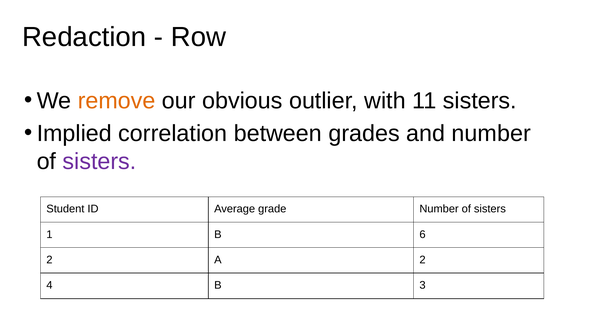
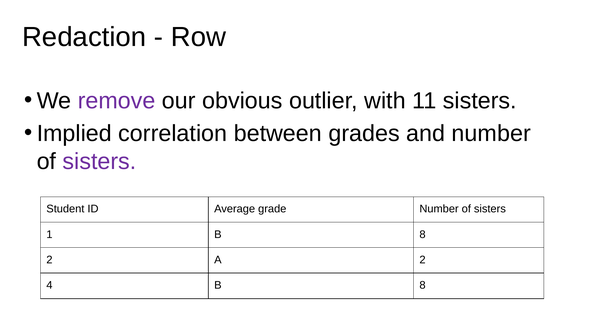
remove colour: orange -> purple (117, 101)
1 B 6: 6 -> 8 (423, 235)
4 B 3: 3 -> 8 (423, 286)
